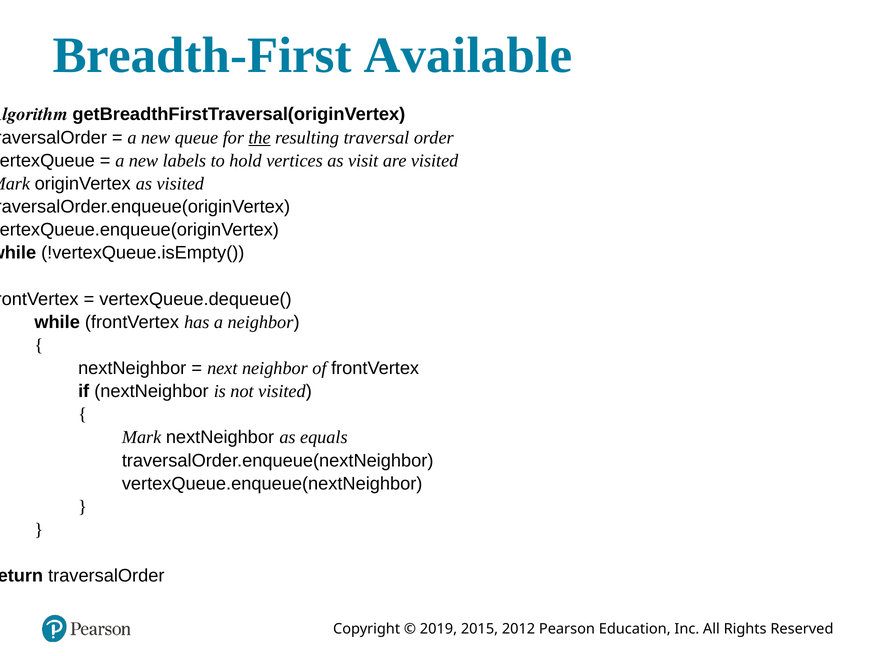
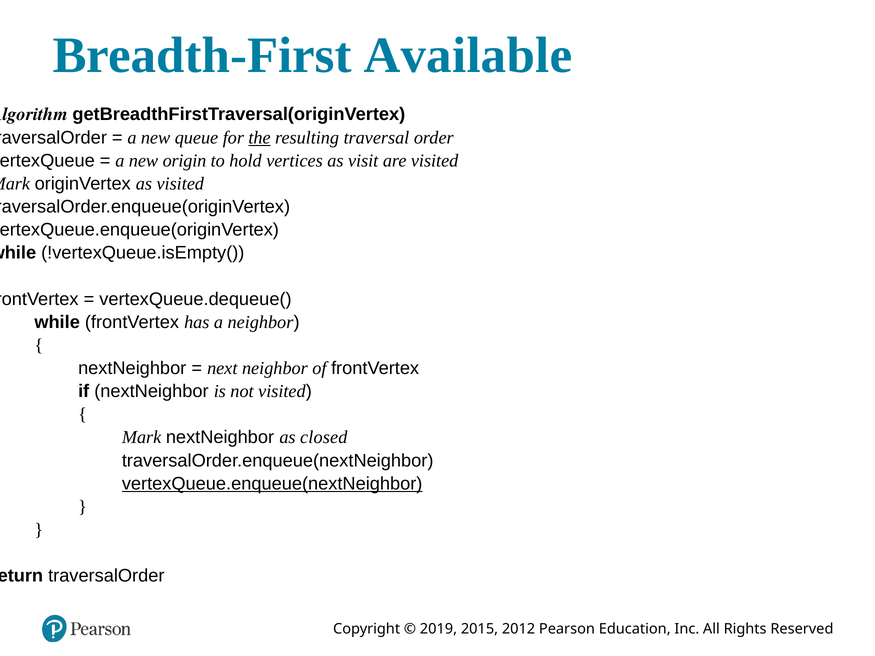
labels: labels -> origin (184, 161)
equals: equals -> closed (324, 438)
vertexQueue.enqueue(nextNeighbor underline: none -> present (272, 484)
